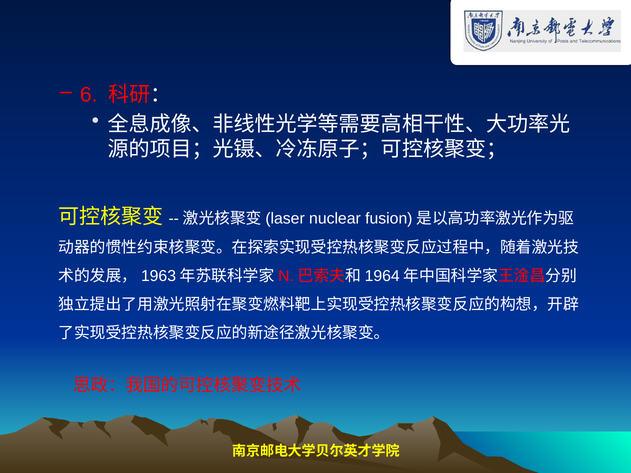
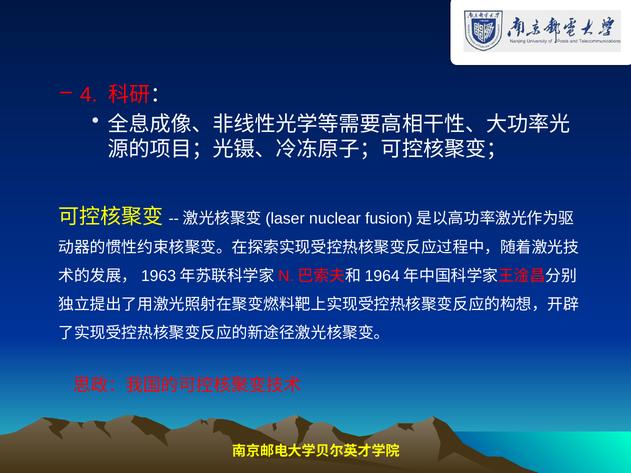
6: 6 -> 4 (89, 95)
